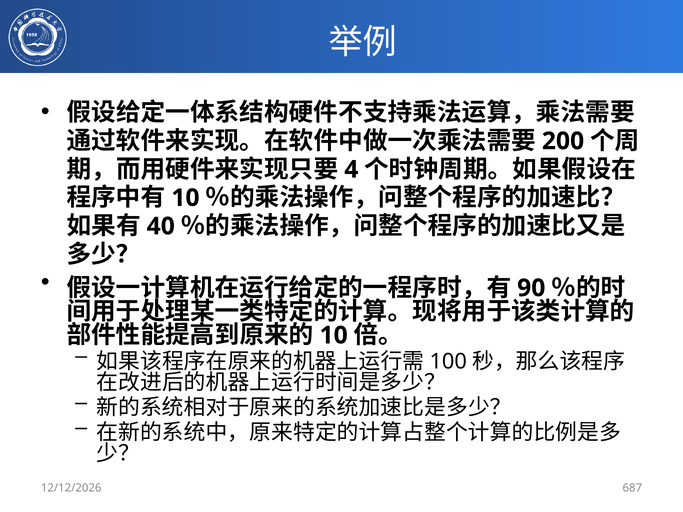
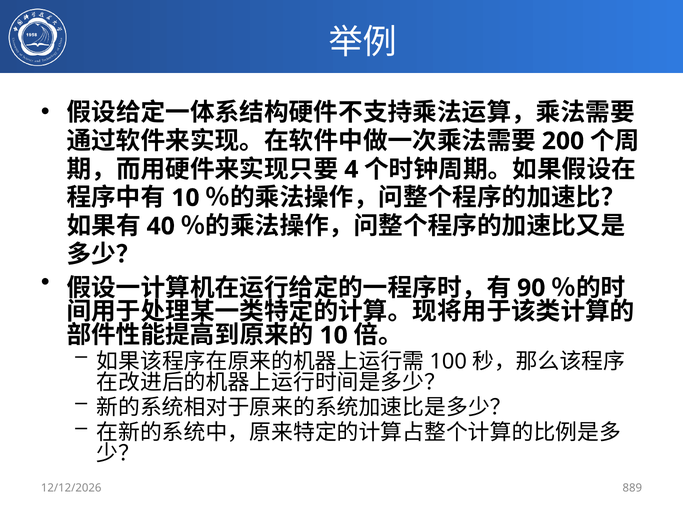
687: 687 -> 889 (632, 488)
